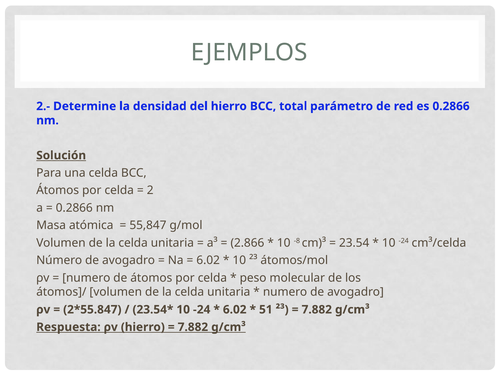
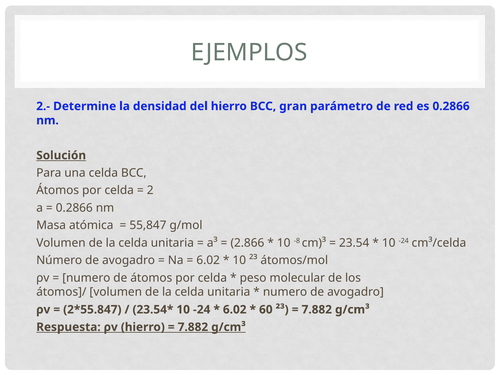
total: total -> gran (293, 106)
51: 51 -> 60 (266, 310)
